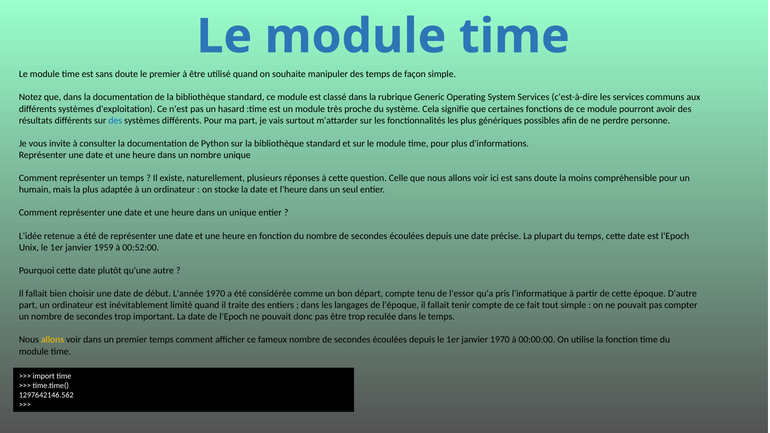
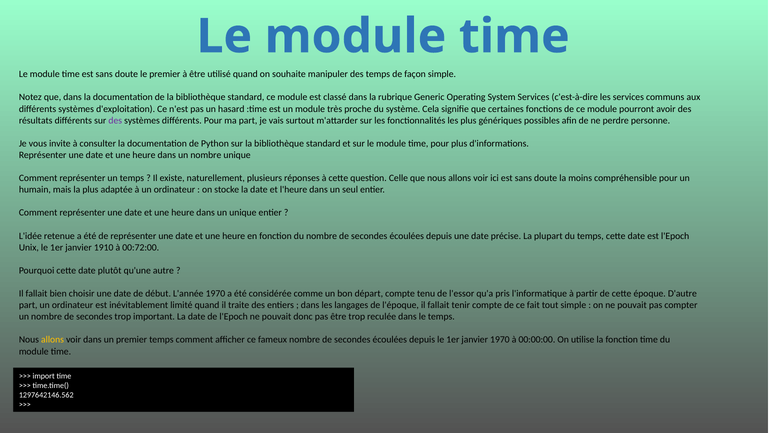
des colour: blue -> purple (115, 120)
1959: 1959 -> 1910 (104, 247)
00:52:00: 00:52:00 -> 00:72:00 (141, 247)
